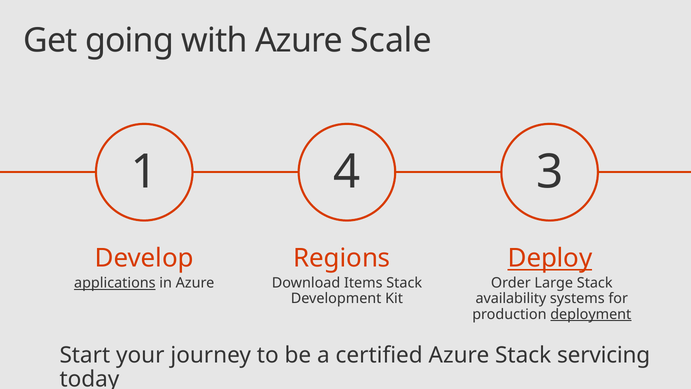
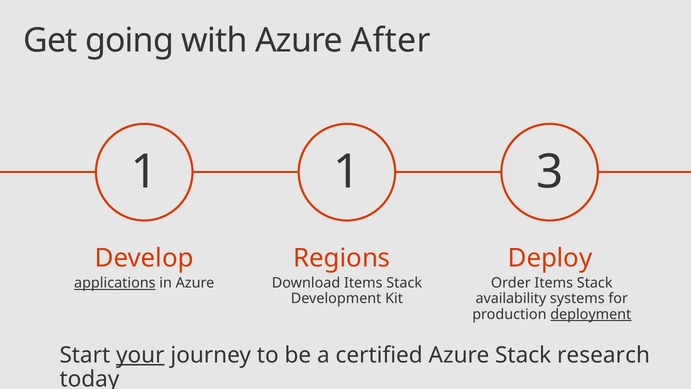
Scale: Scale -> After (391, 41)
1 4: 4 -> 1 (347, 172)
Deploy underline: present -> none (550, 258)
Order Large: Large -> Items (554, 283)
your underline: none -> present (140, 355)
servicing: servicing -> research (604, 355)
